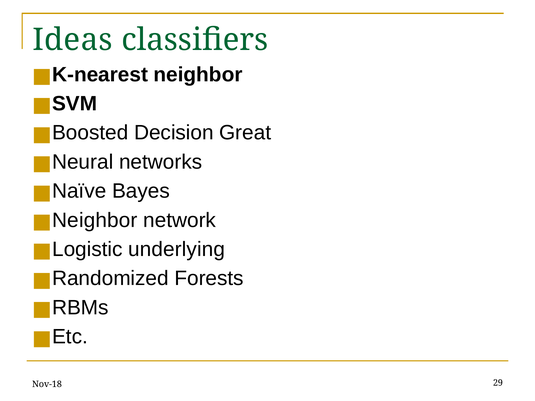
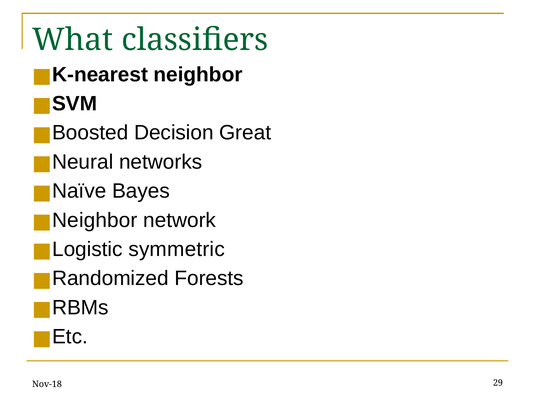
Ideas: Ideas -> What (73, 40)
underlying: underlying -> symmetric (177, 249)
